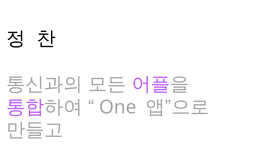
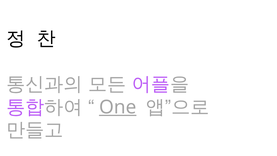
One underline: none -> present (118, 107)
